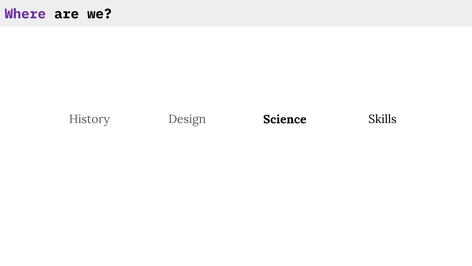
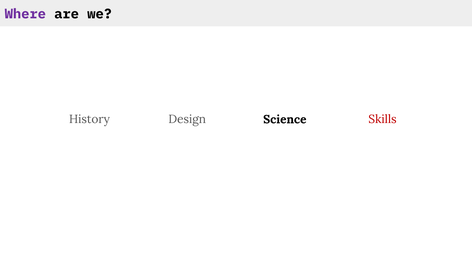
Skills colour: black -> red (382, 119)
